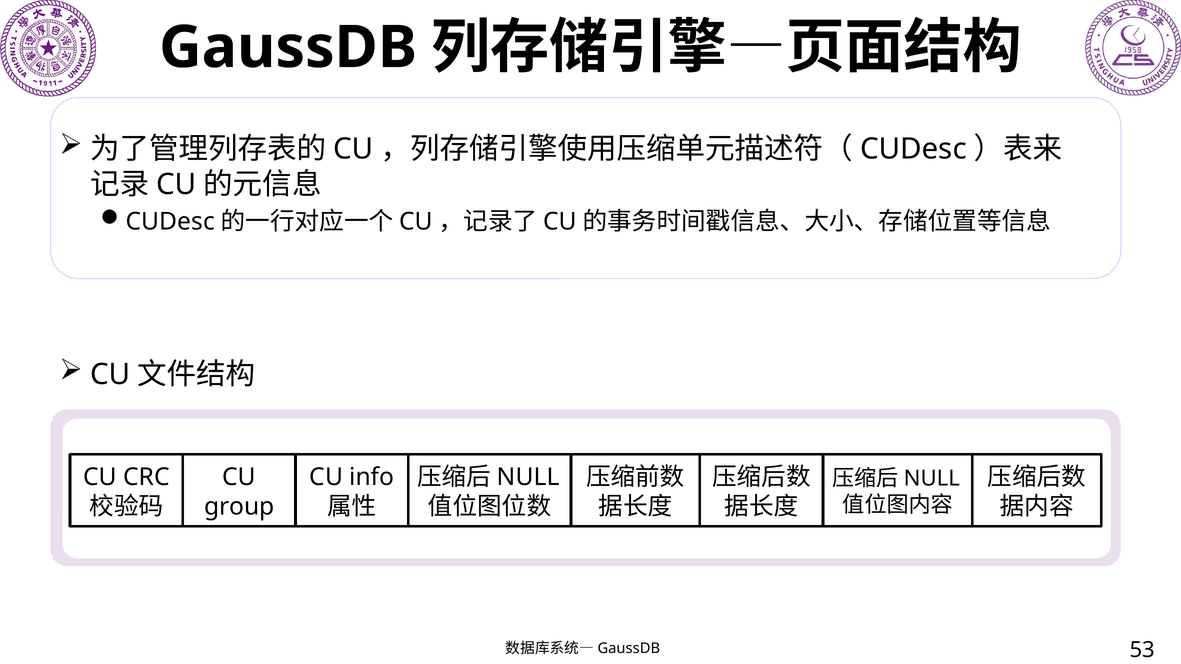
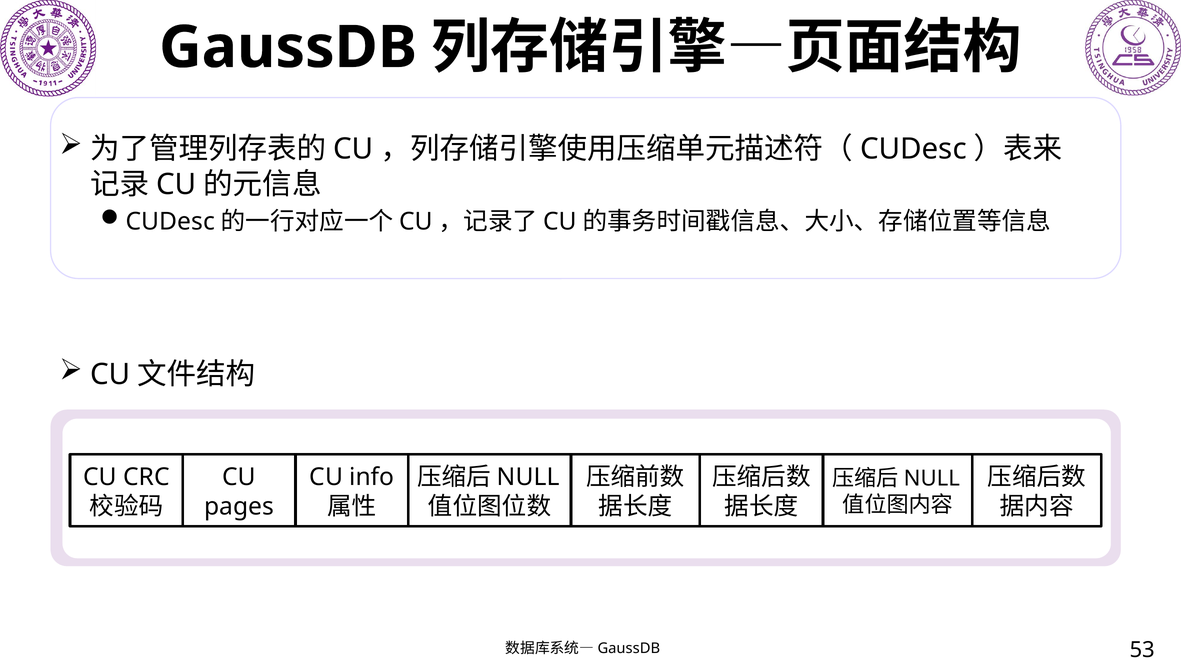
group: group -> pages (239, 507)
